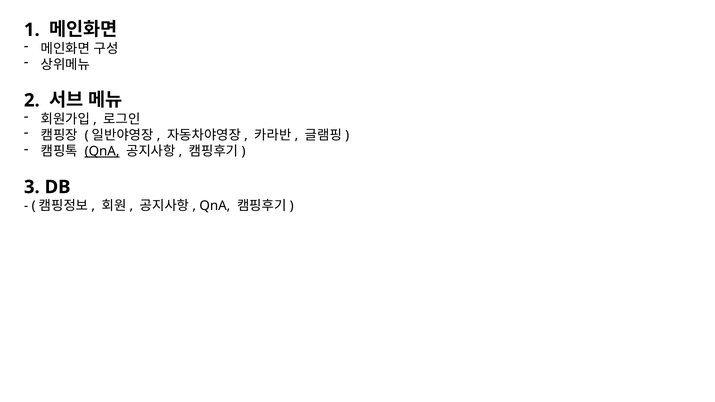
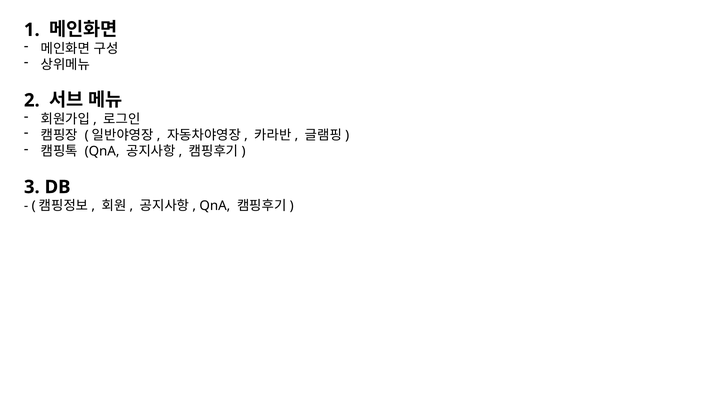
QnA underline: present -> none (102, 151)
